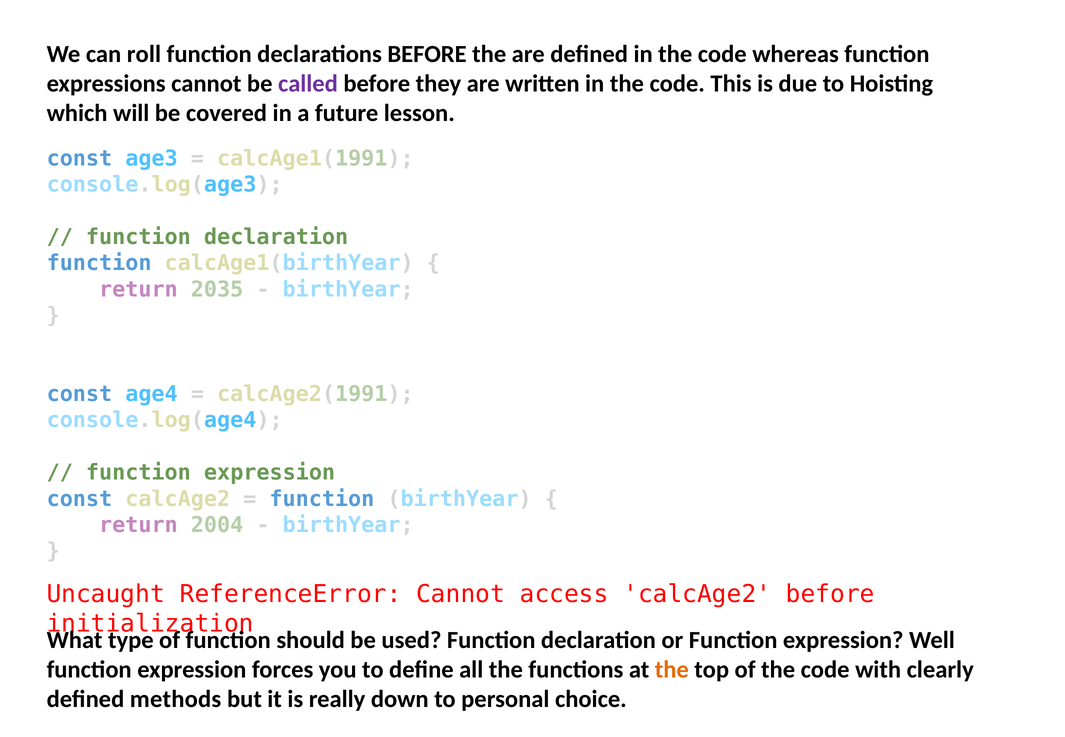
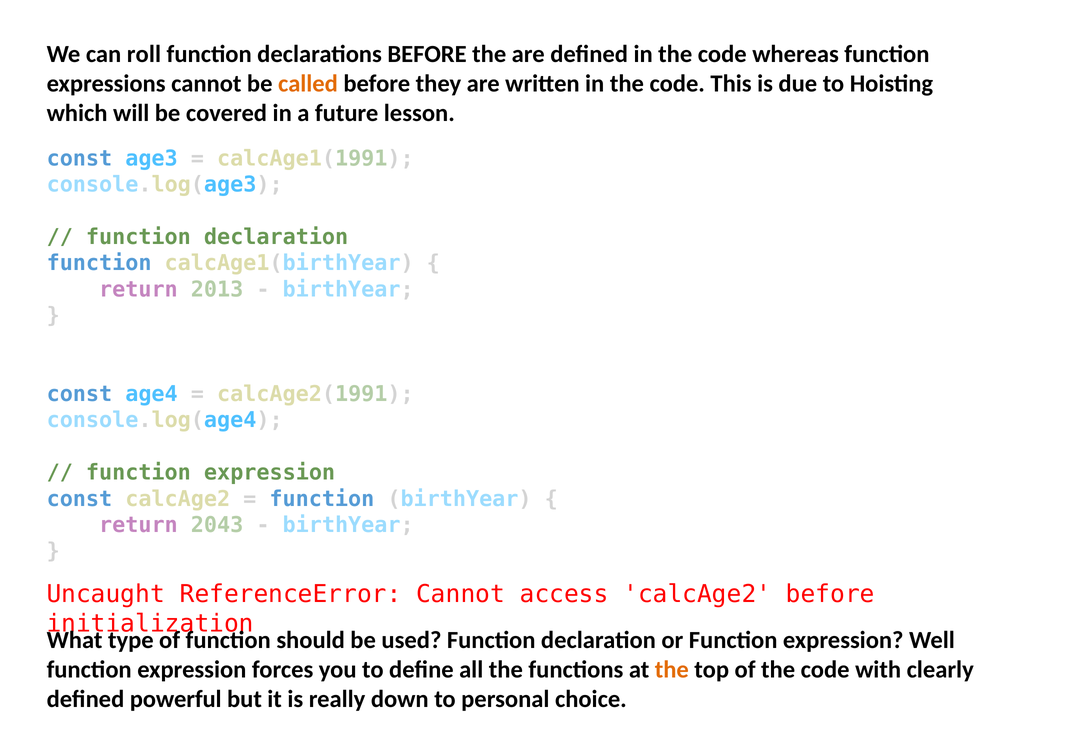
called colour: purple -> orange (308, 84)
2035: 2035 -> 2013 (217, 289)
2004: 2004 -> 2043 (217, 525)
methods: methods -> powerful (176, 700)
